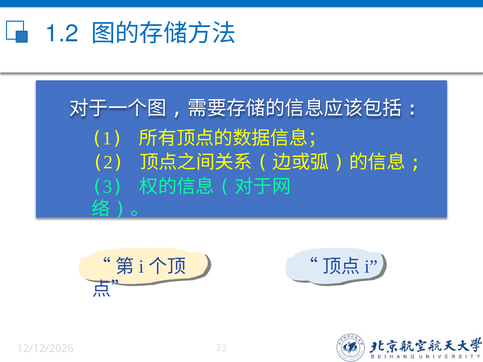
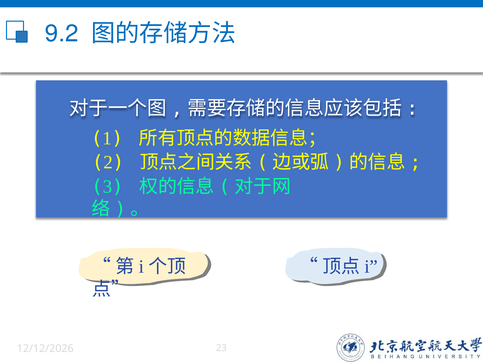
1.2: 1.2 -> 9.2 (62, 34)
